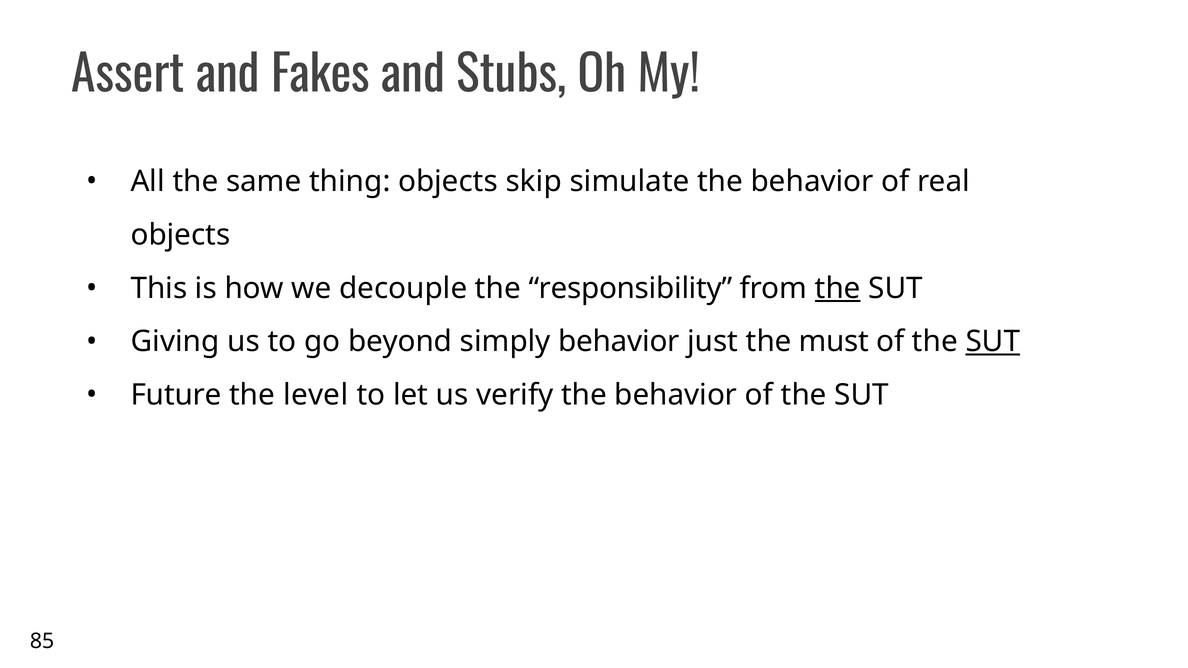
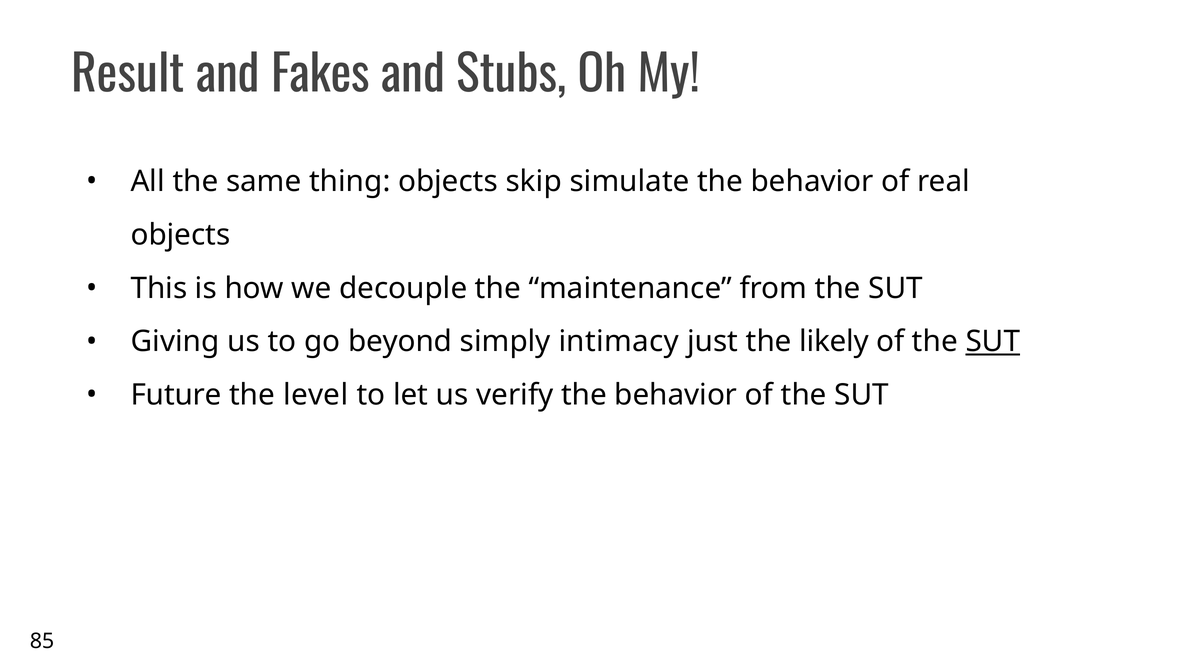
Assert: Assert -> Result (128, 75)
responsibility: responsibility -> maintenance (630, 288)
the underline: present -> none (838, 288)
simply behavior: behavior -> intimacy (619, 342)
must: must -> likely (834, 342)
